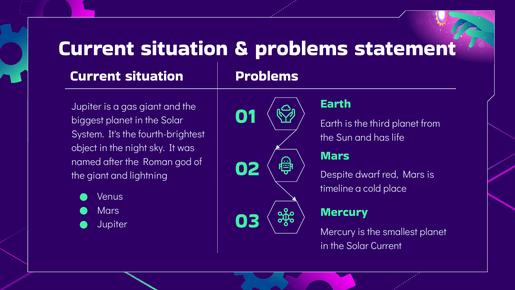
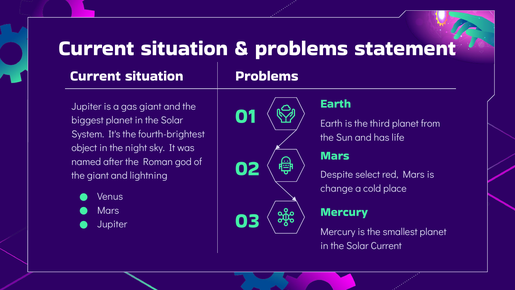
dwarf: dwarf -> select (368, 174)
timeline: timeline -> change (337, 188)
